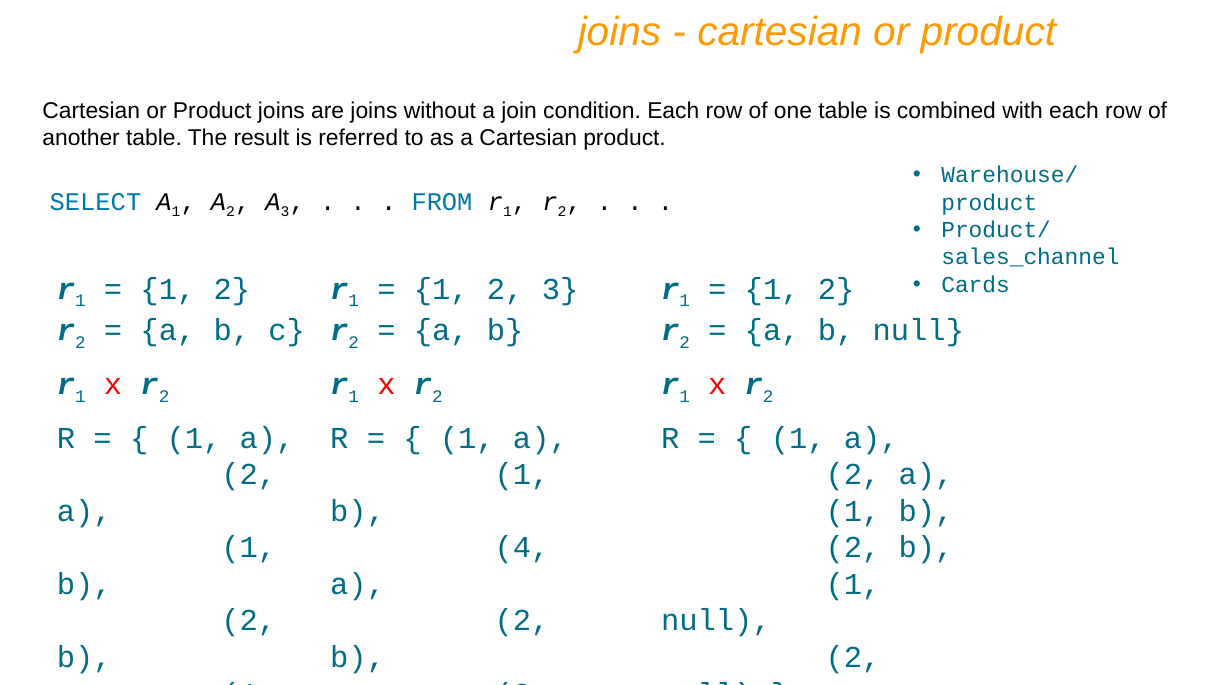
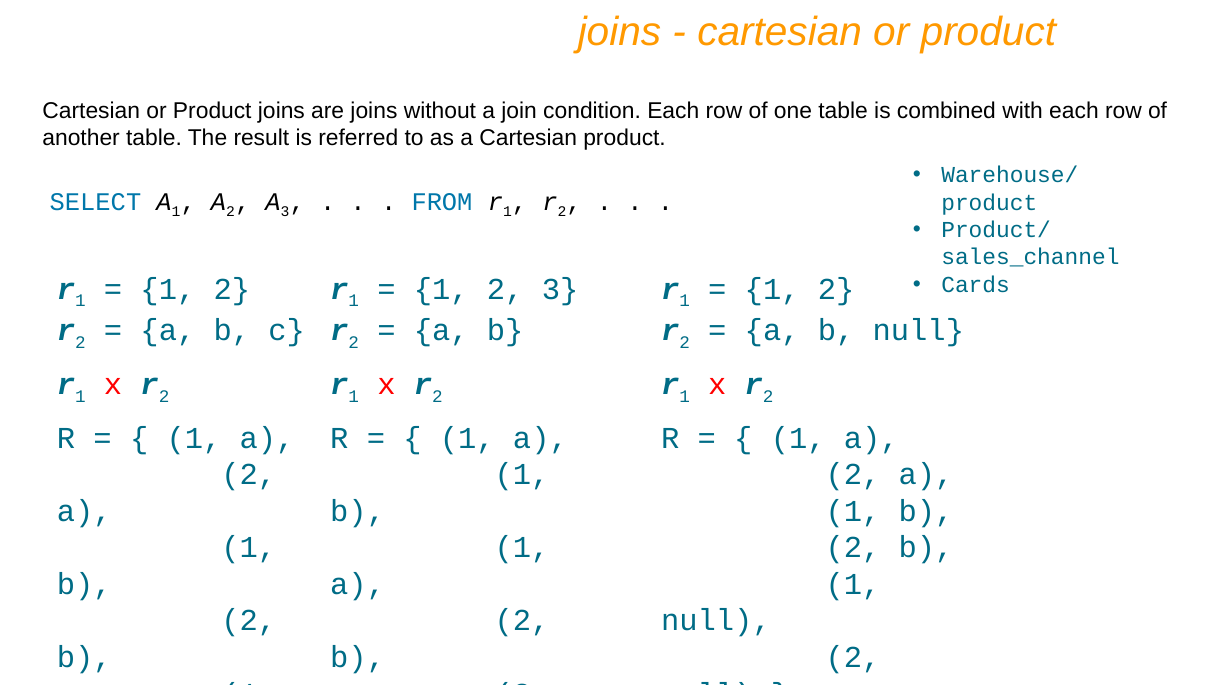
4: 4 -> 1 (522, 548)
